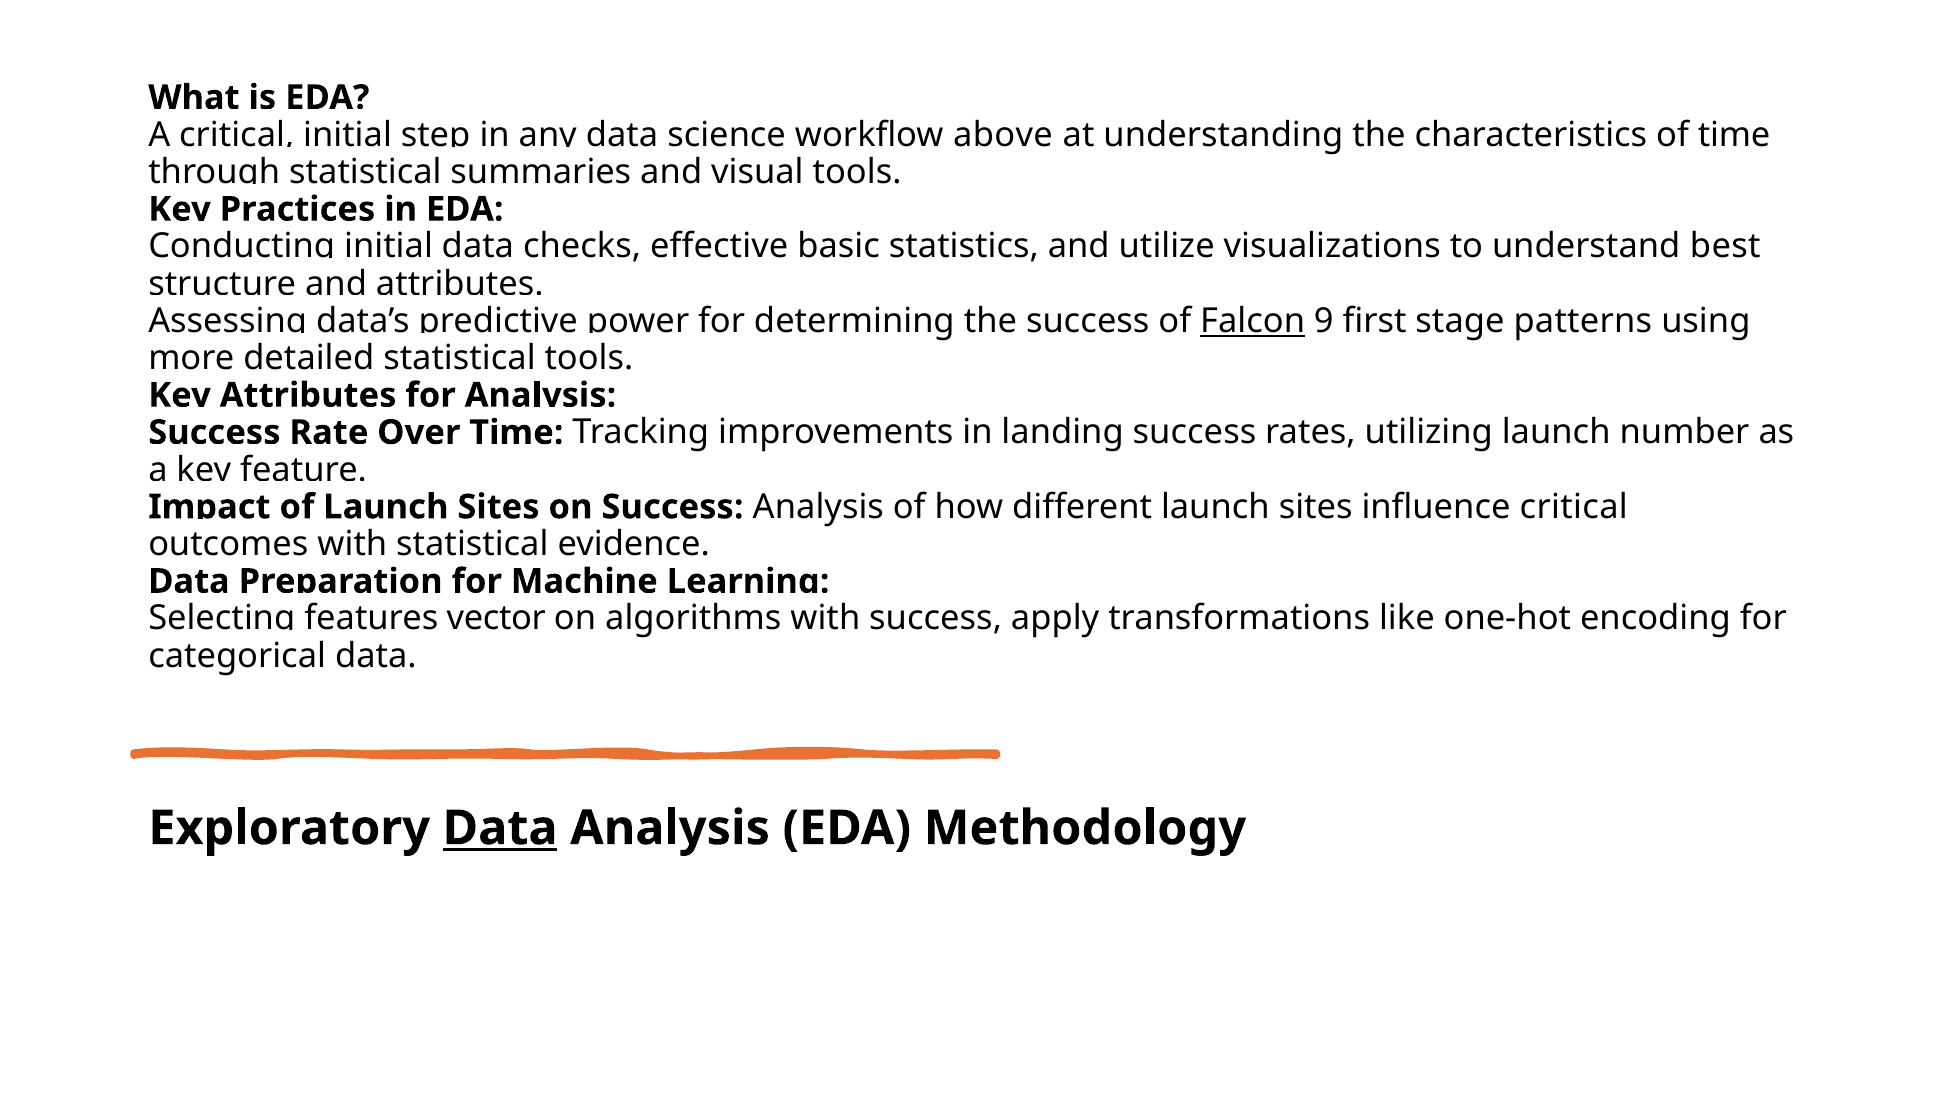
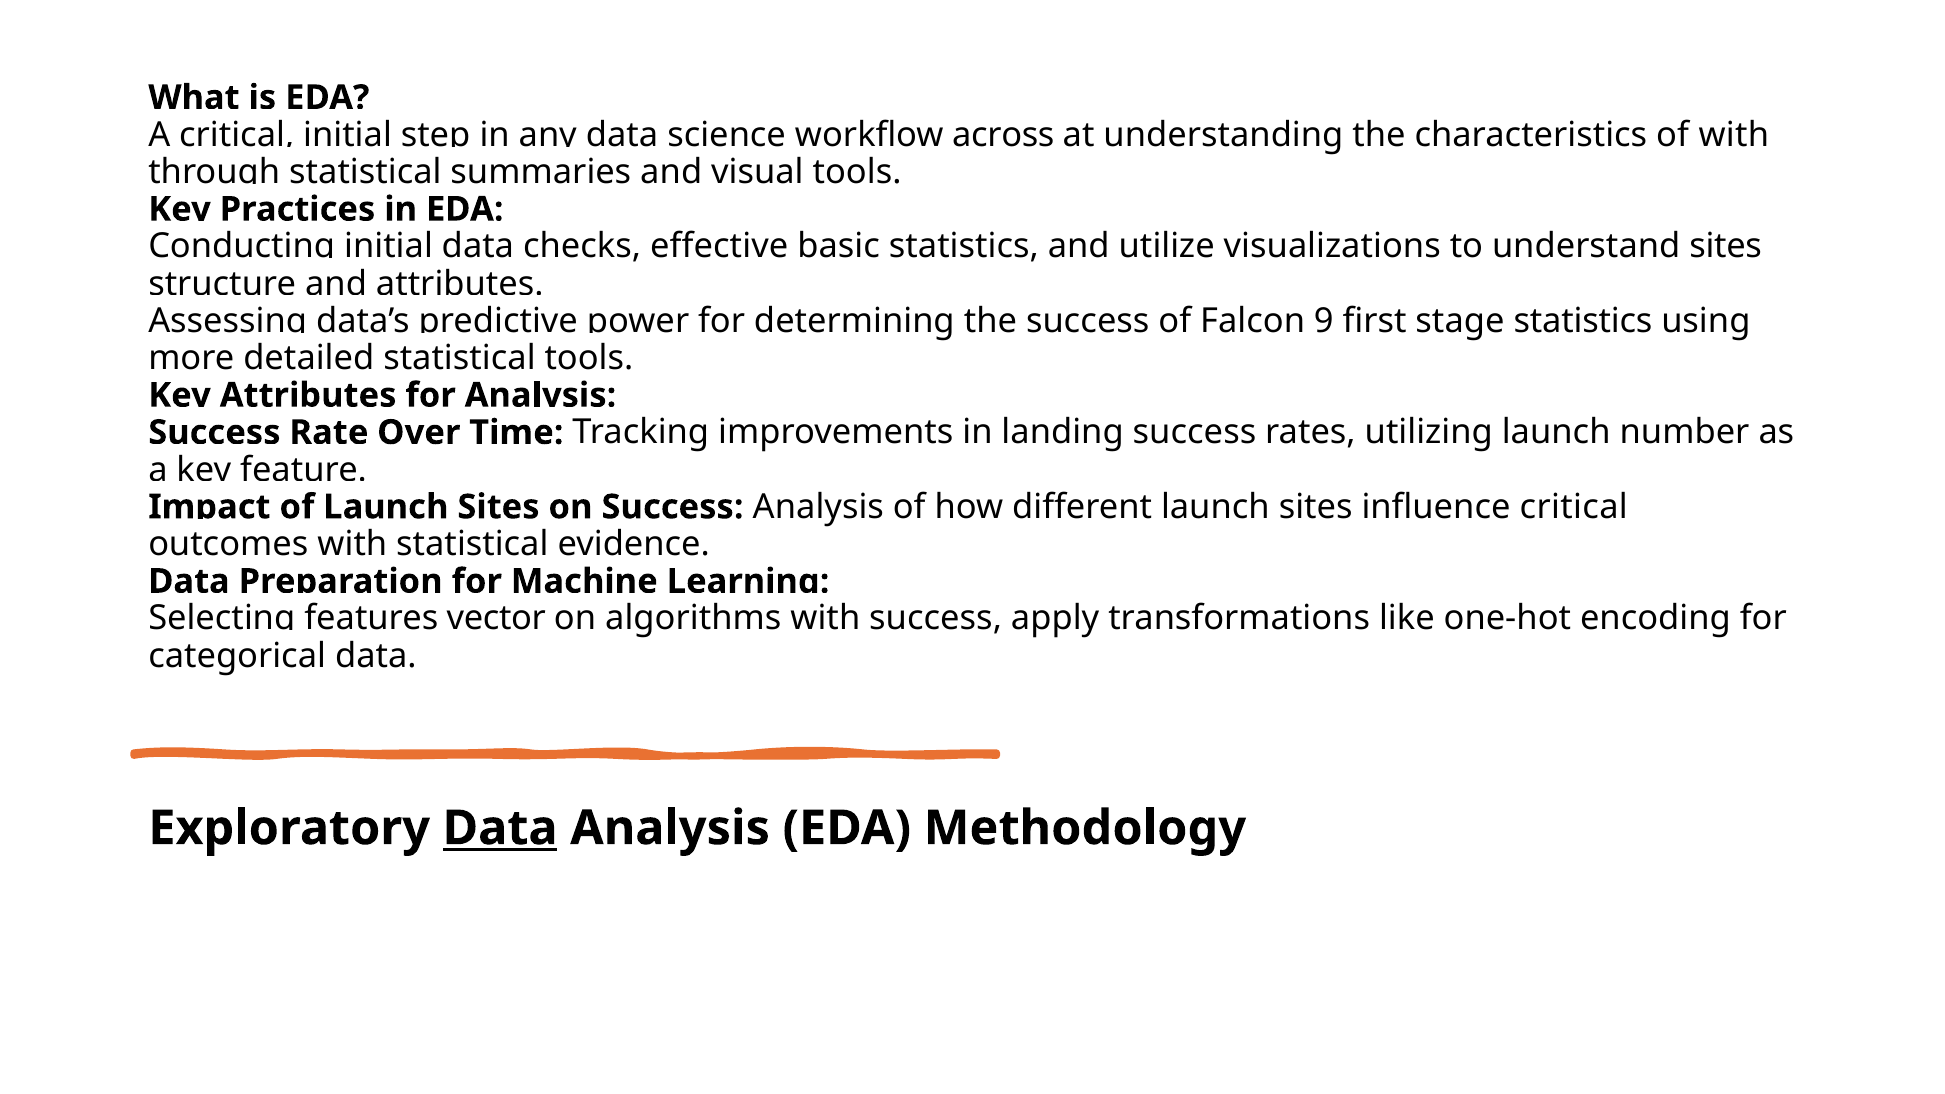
above: above -> across (1003, 135)
of time: time -> with (1734, 135)
understand best: best -> sites (1726, 246)
Falcon underline: present -> none (1253, 321)
stage patterns: patterns -> statistics (1583, 321)
